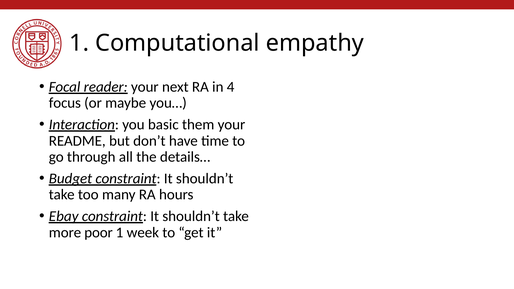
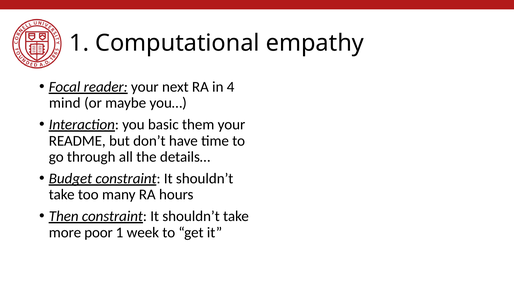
focus: focus -> mind (65, 103)
Ebay: Ebay -> Then (64, 216)
